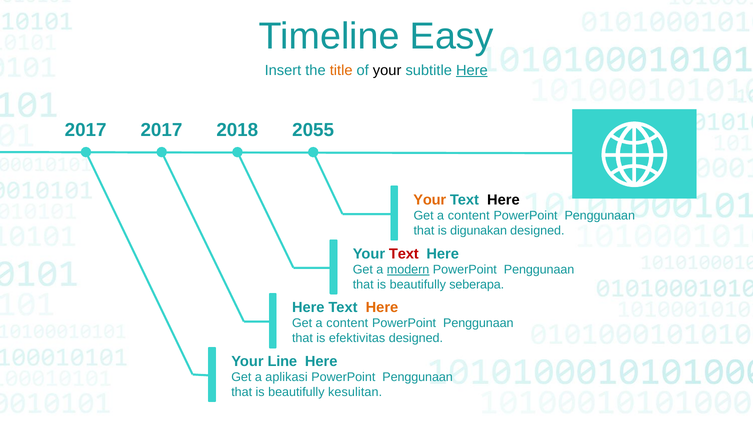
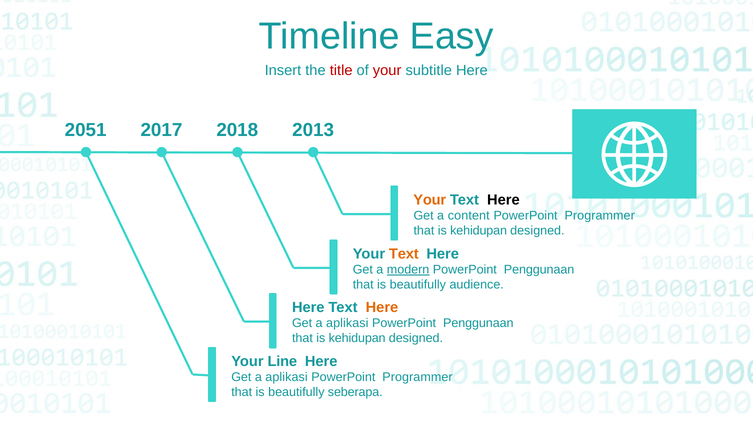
title colour: orange -> red (341, 70)
your colour: black -> red (387, 70)
Here underline: present -> none (472, 70)
2017: 2017 -> 2051 (86, 130)
2055: 2055 -> 2013 (313, 130)
Penggunaan: Penggunaan -> Programmer (600, 216)
digunakan: digunakan -> kehidupan (479, 231)
Text colour: red -> orange (404, 254)
seberapa: seberapa -> audience (477, 285)
content: content -> aplikasi (347, 324)
efektivitas: efektivitas -> kehidupan (357, 339)
Penggunaan: Penggunaan -> Programmer (417, 378)
kesulitan: kesulitan -> seberapa (355, 393)
